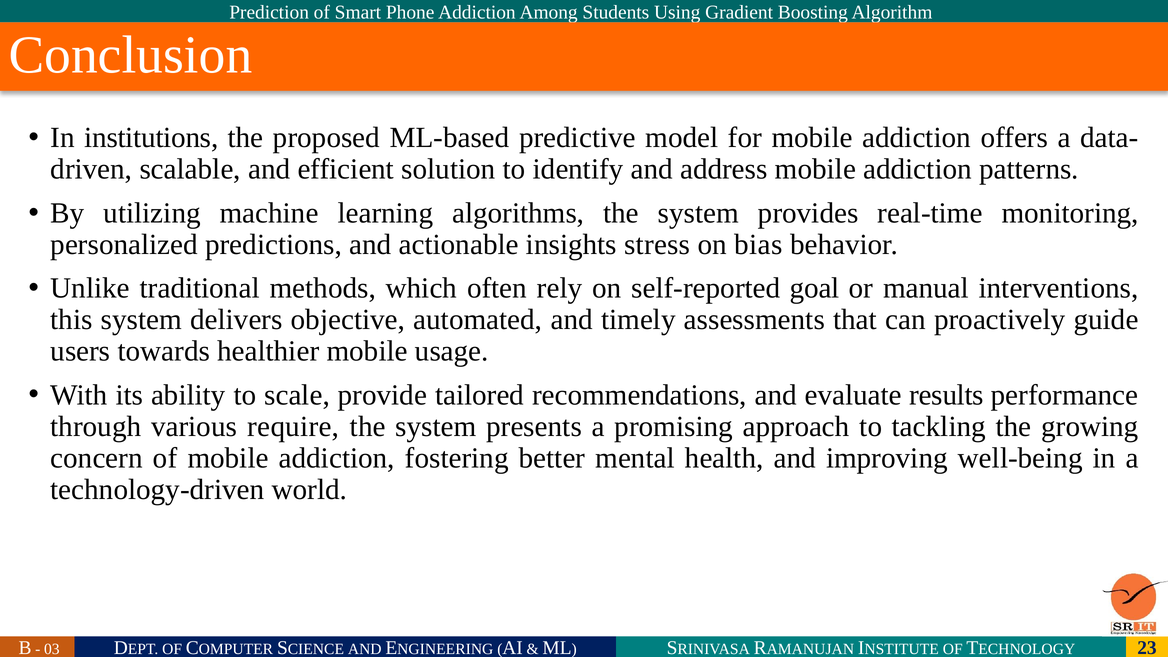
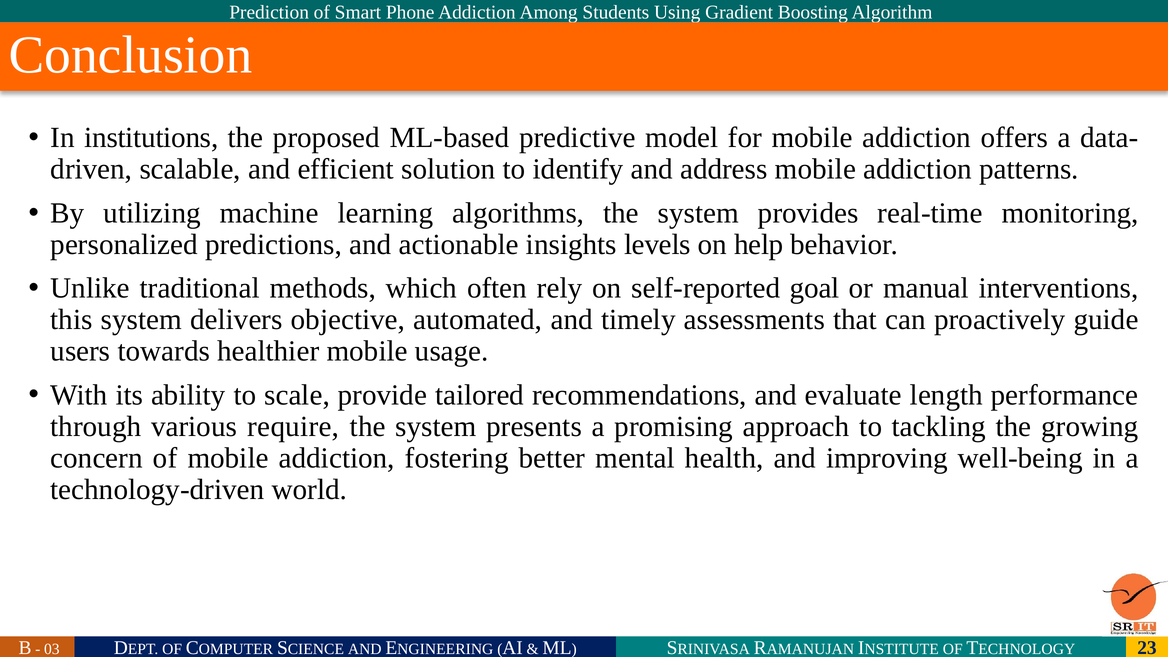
stress: stress -> levels (657, 245)
bias: bias -> help (759, 245)
results: results -> length (946, 395)
